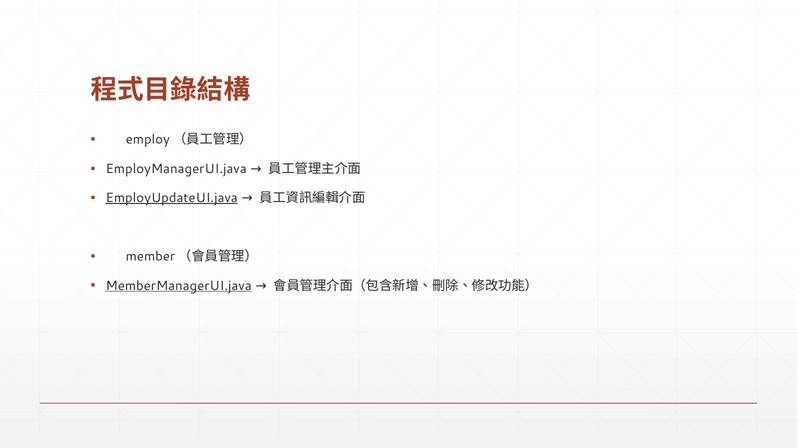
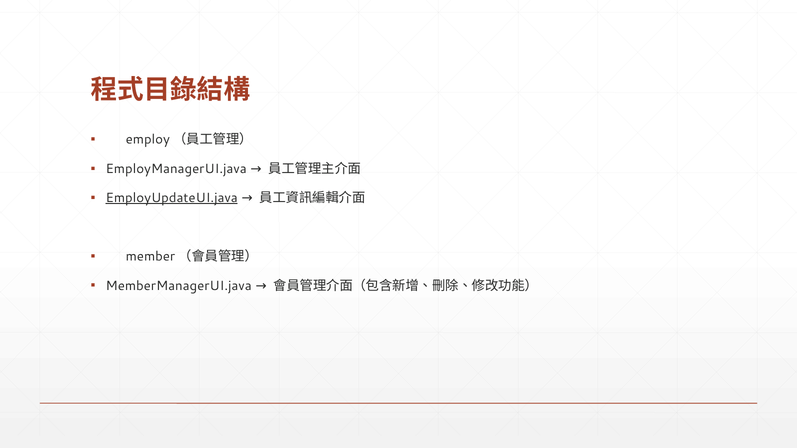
MemberManagerUI.java underline: present -> none (179, 286)
